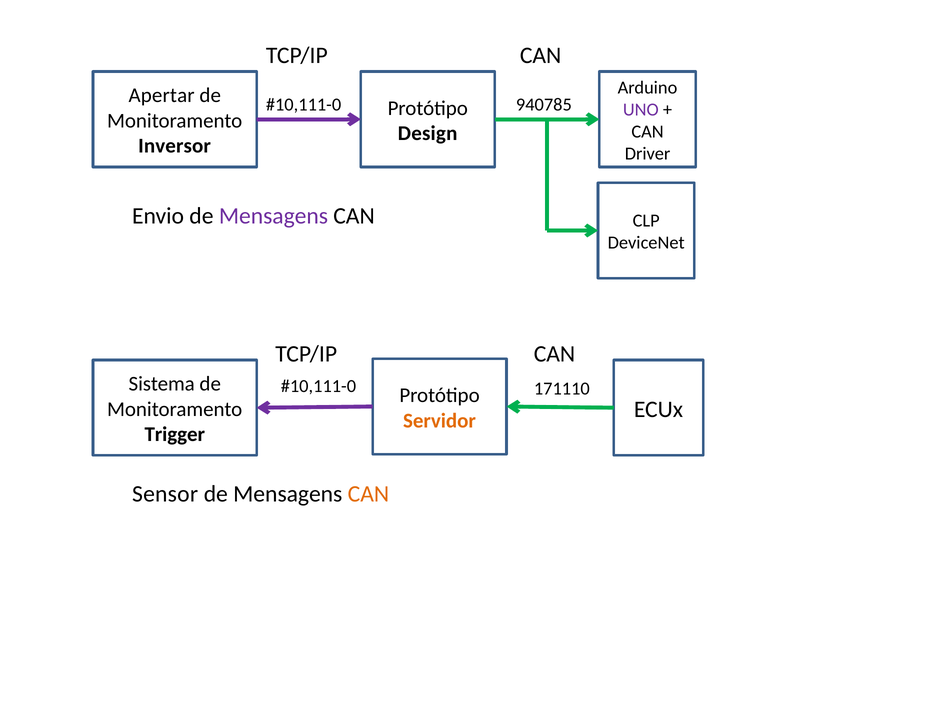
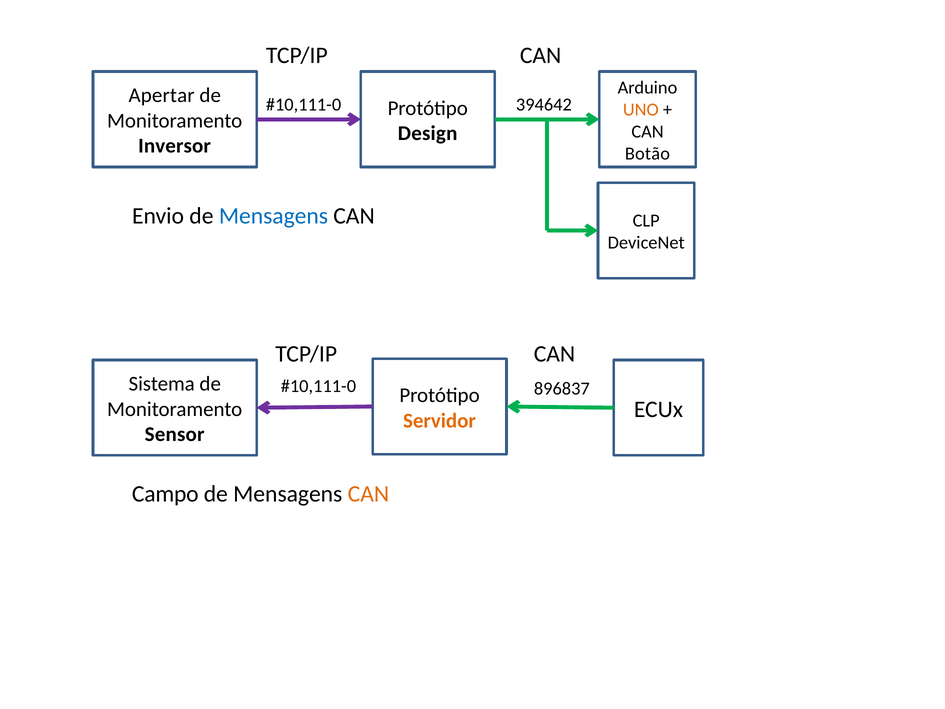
940785: 940785 -> 394642 (544, 104)
UNO colour: purple -> orange (641, 109)
Driver: Driver -> Botão (647, 154)
Mensagens colour: purple -> blue (273, 216)
171110: 171110 -> 896837 (562, 388)
Trigger: Trigger -> Sensor (175, 434)
Sensor: Sensor -> Campo (165, 494)
